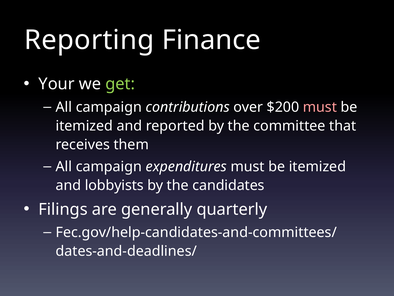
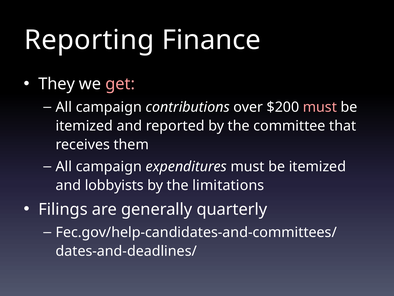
Your: Your -> They (57, 84)
get colour: light green -> pink (120, 84)
candidates: candidates -> limitations (228, 185)
